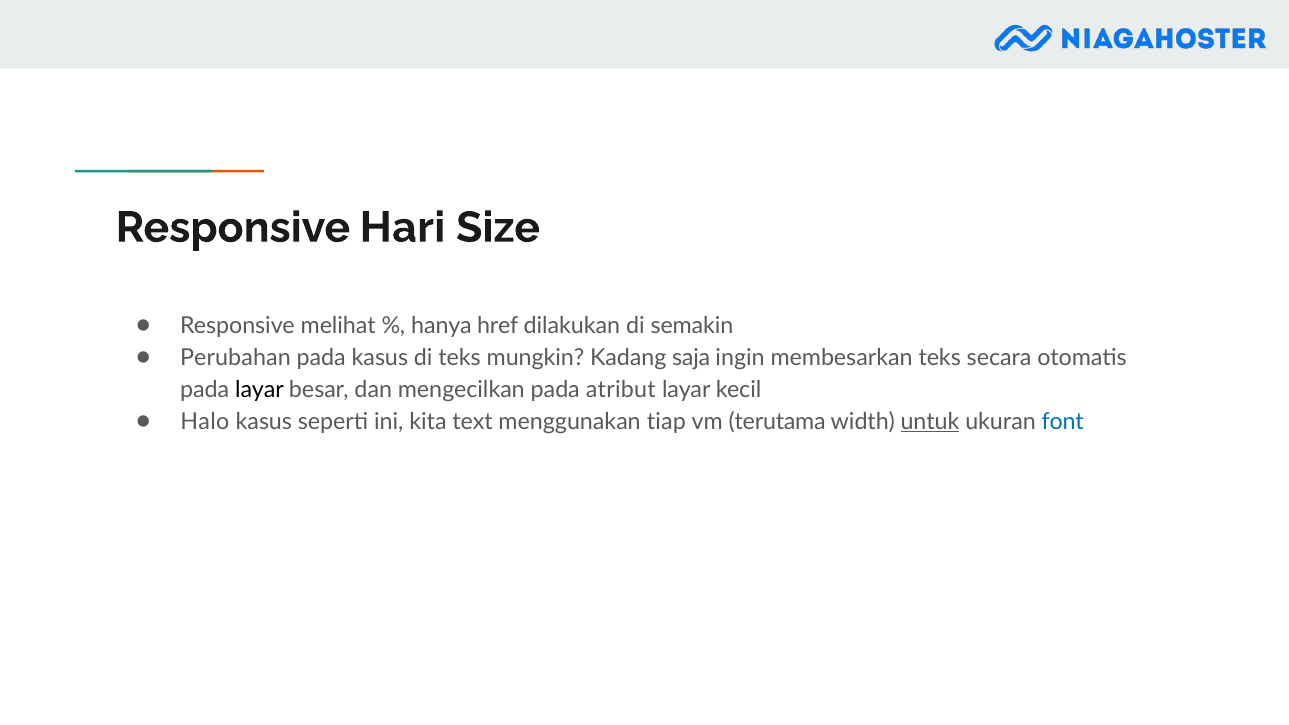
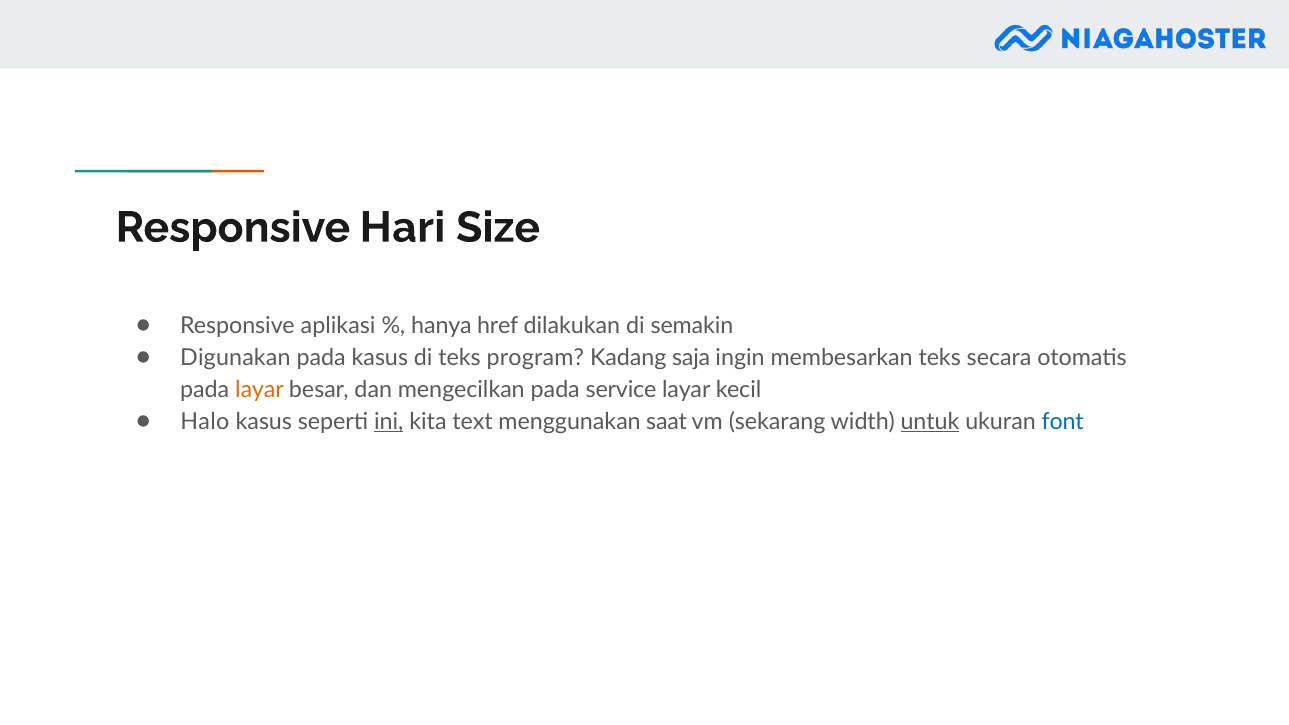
melihat: melihat -> aplikasi (338, 326)
Perubahan: Perubahan -> Digunakan (235, 358)
mungkin: mungkin -> program (535, 358)
layar colour: black -> orange (259, 390)
atribut: atribut -> service (621, 390)
ini underline: none -> present (389, 422)
tiap: tiap -> saat (667, 422)
terutama: terutama -> sekarang (777, 422)
